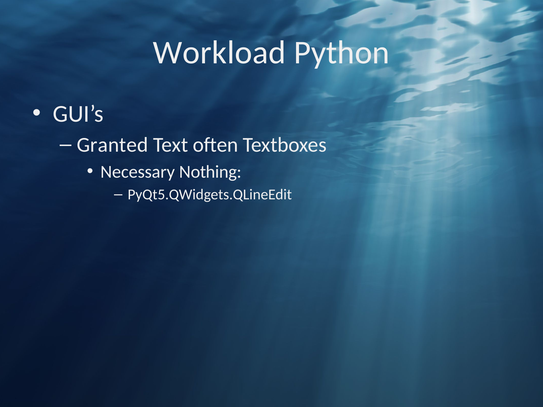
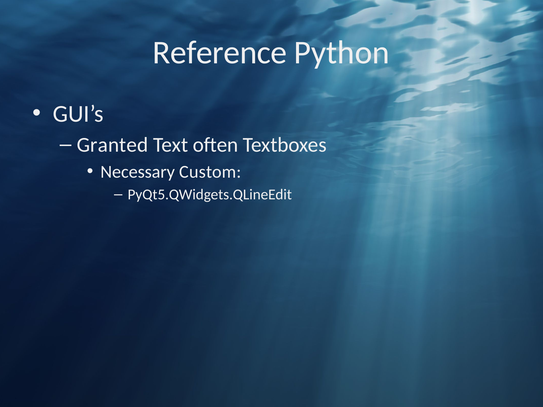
Workload: Workload -> Reference (220, 53)
Nothing: Nothing -> Custom (210, 172)
